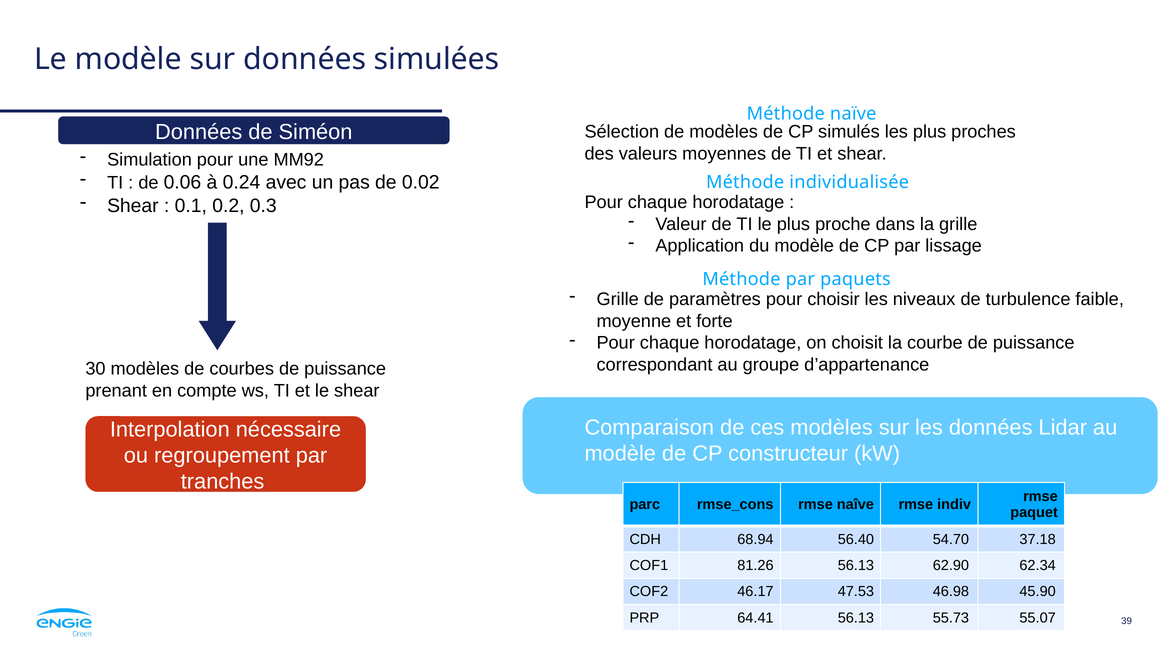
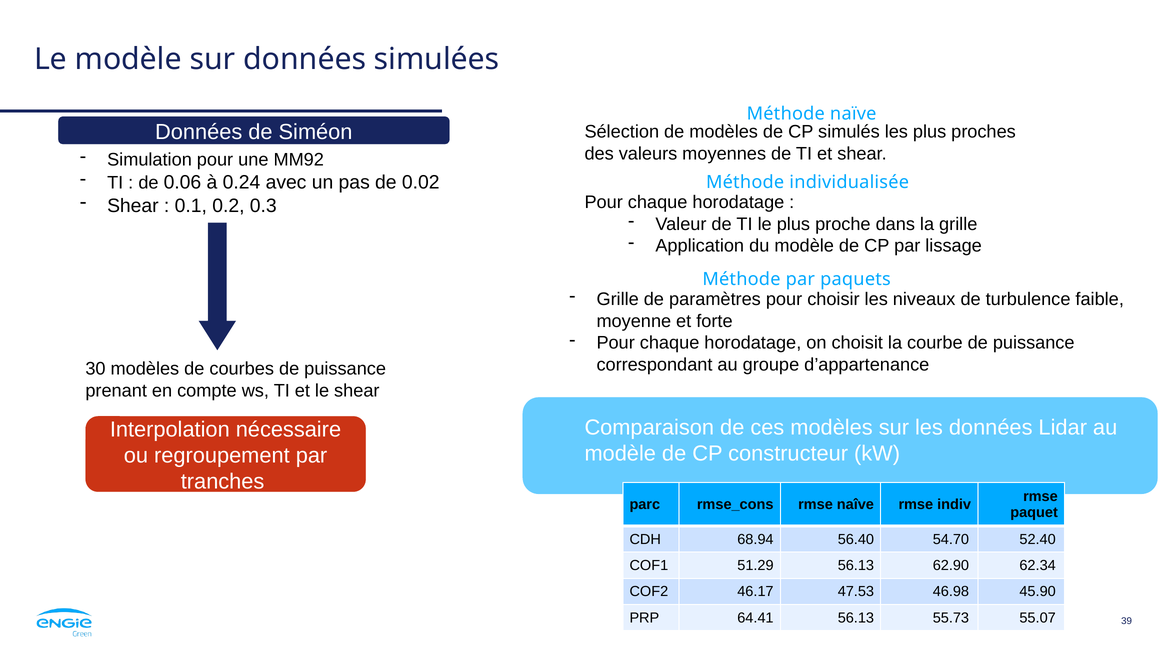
37.18: 37.18 -> 52.40 (1038, 539)
81.26: 81.26 -> 51.29 (755, 566)
